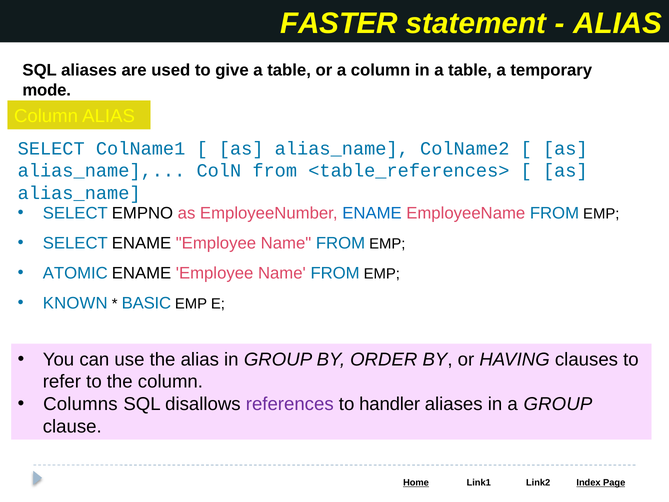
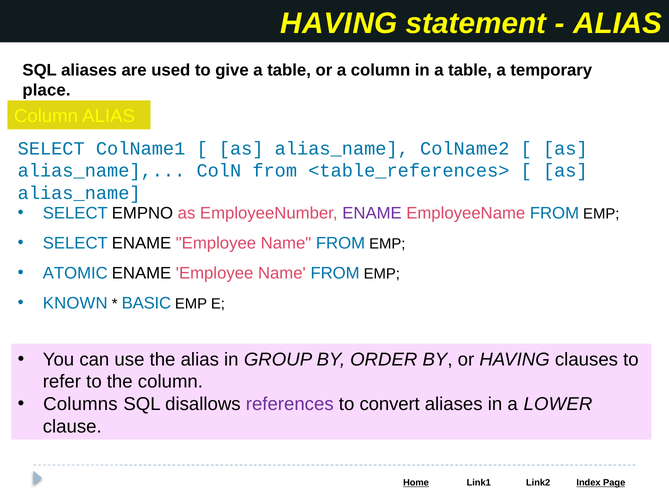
FASTER: FASTER -> HAVING (339, 23)
mode: mode -> place (47, 90)
ENAME colour: blue -> purple (372, 213)
handler: handler -> convert (390, 404)
a GROUP: GROUP -> LOWER (558, 404)
